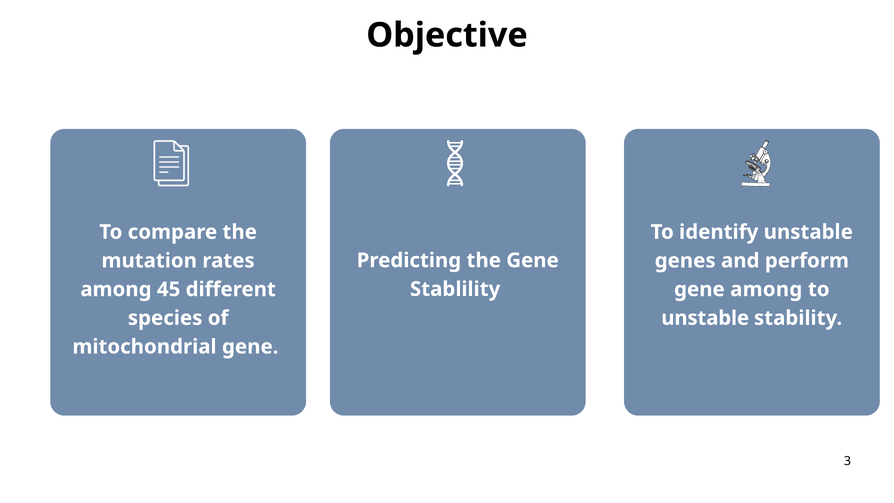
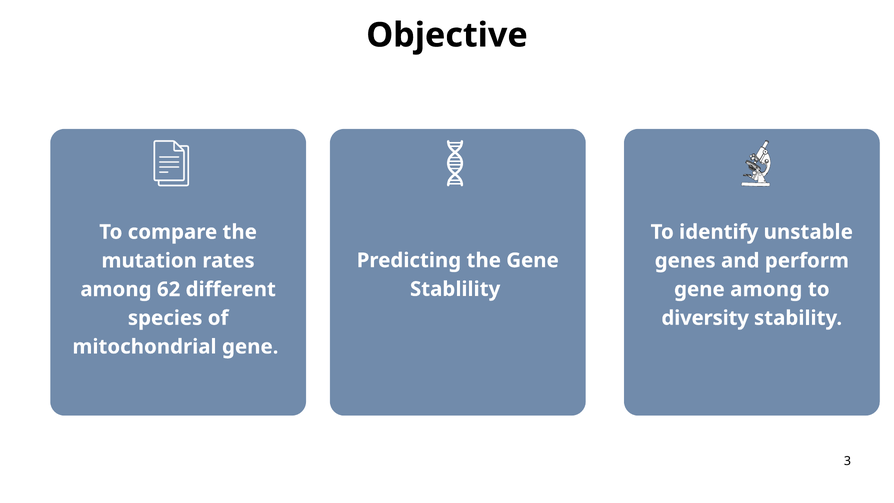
45: 45 -> 62 (169, 289)
unstable: unstable -> diversity (705, 318)
